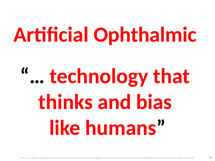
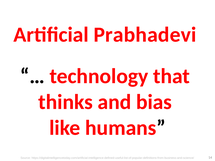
Ophthalmic: Ophthalmic -> Prabhadevi (145, 35)
